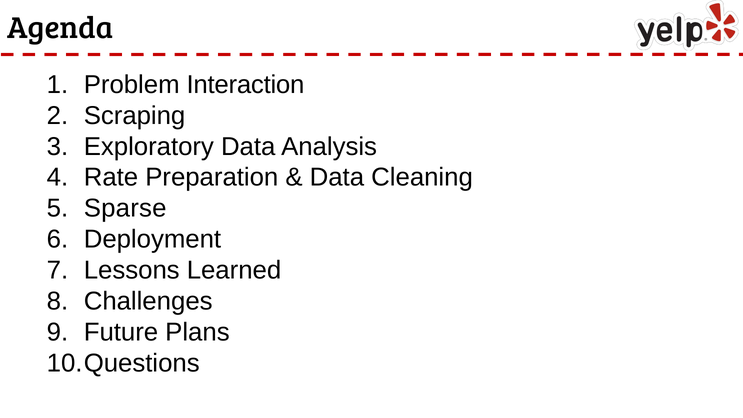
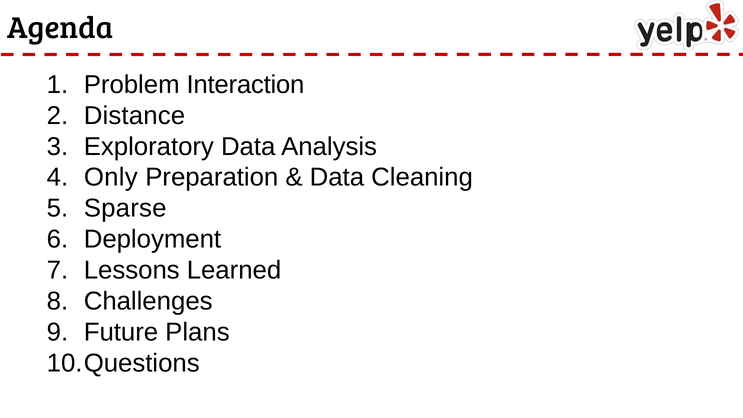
Scraping: Scraping -> Distance (134, 116)
Rate: Rate -> Only (111, 177)
